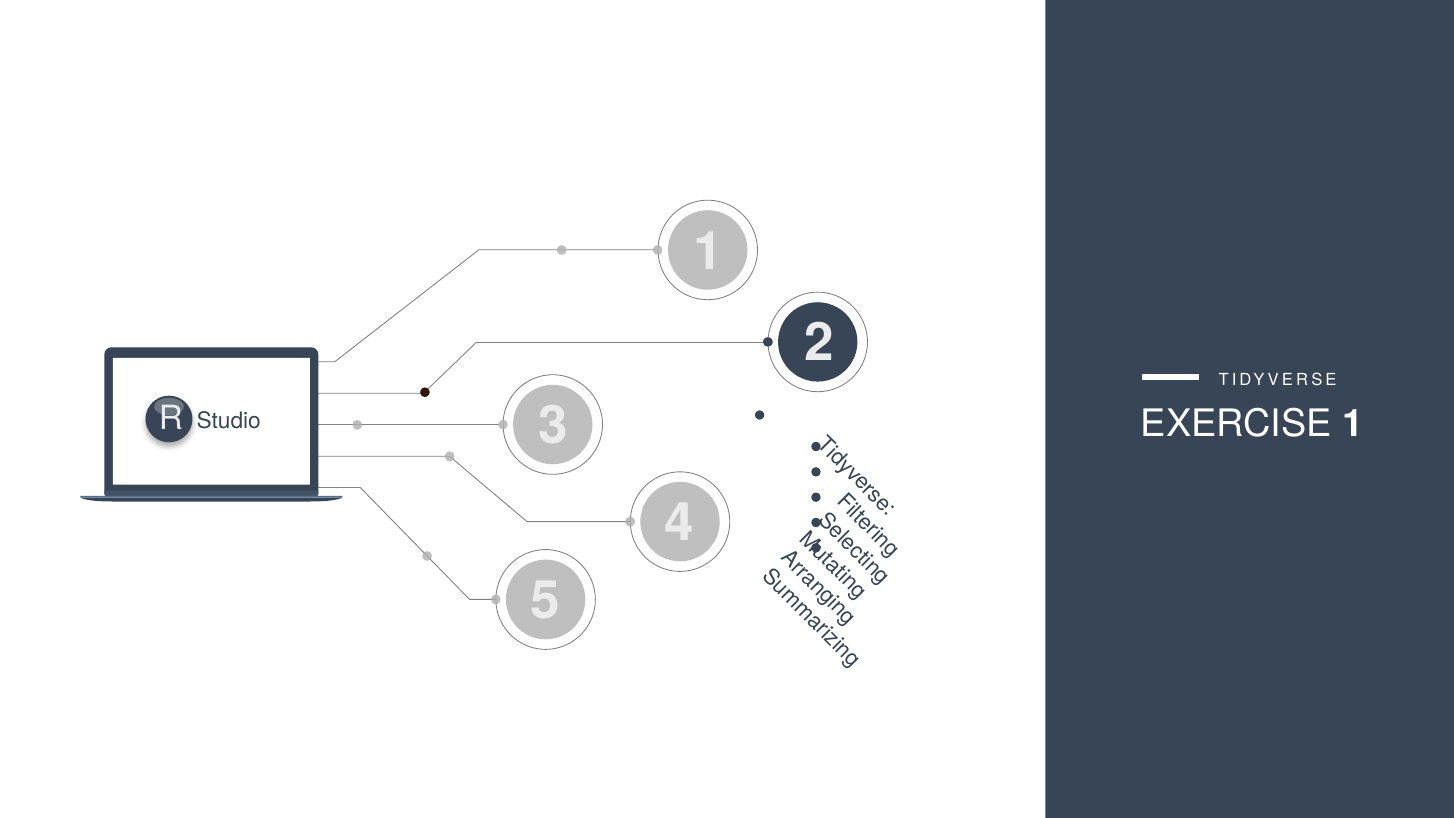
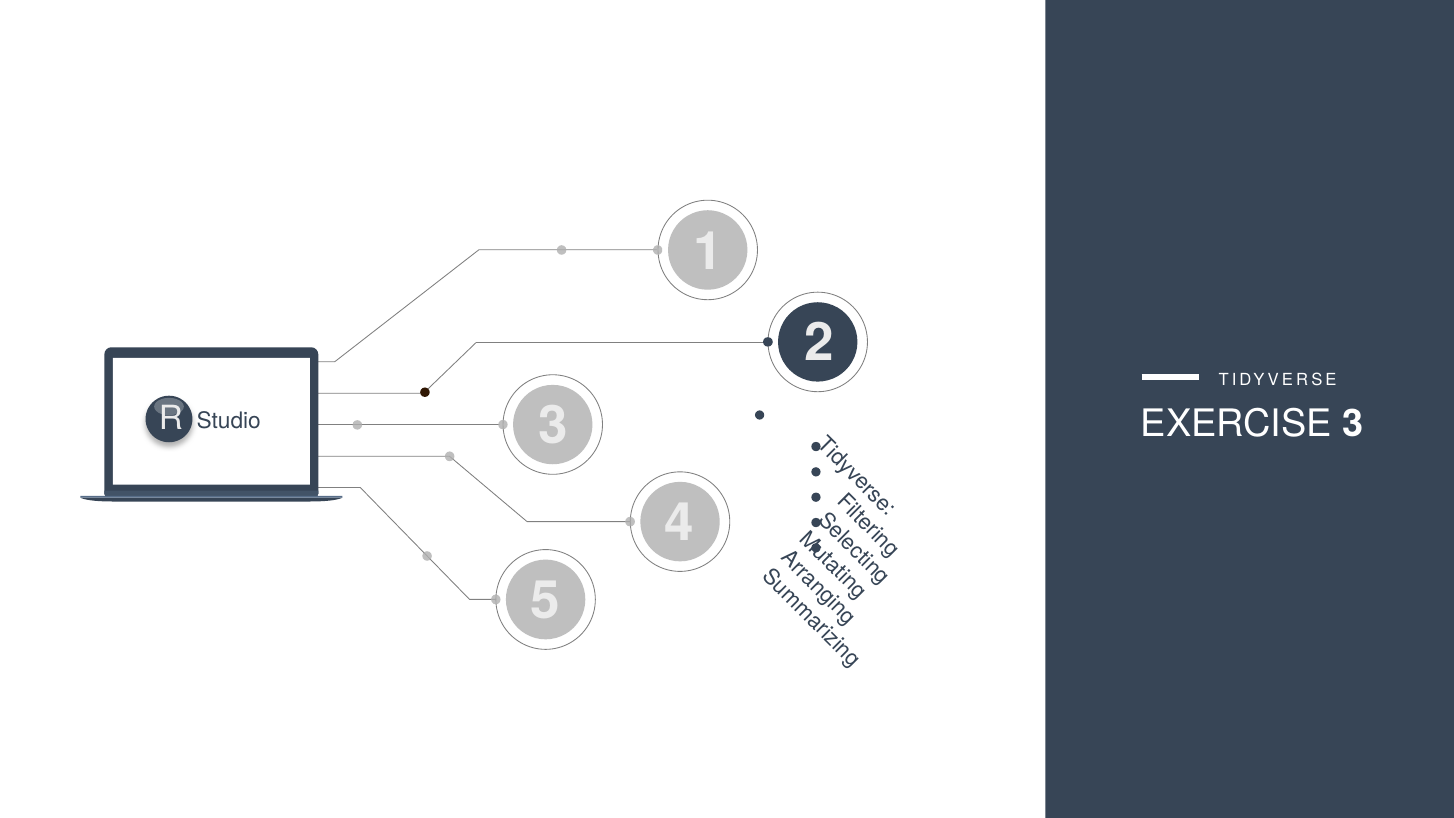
EXERCISE 1: 1 -> 3 (1353, 424)
